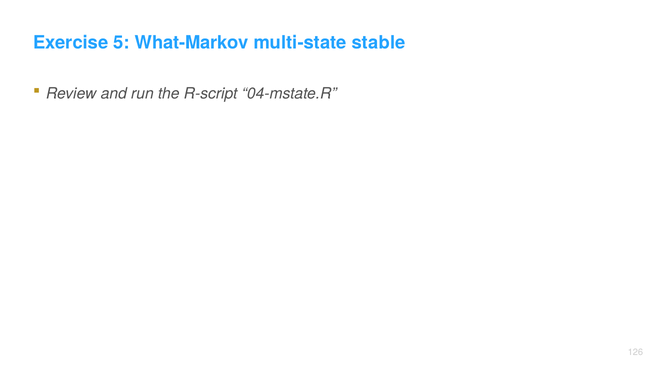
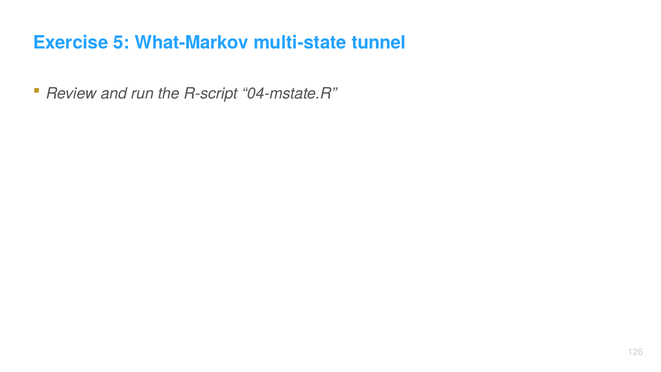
stable: stable -> tunnel (379, 43)
